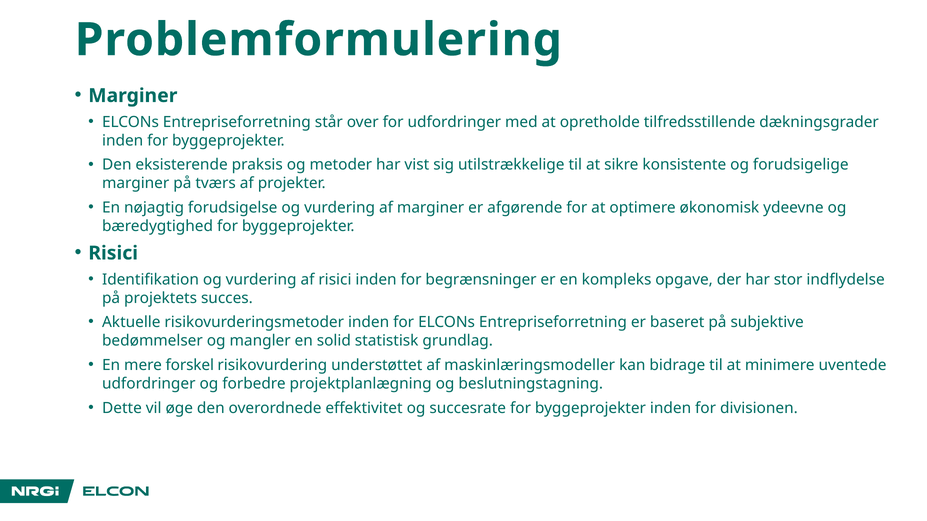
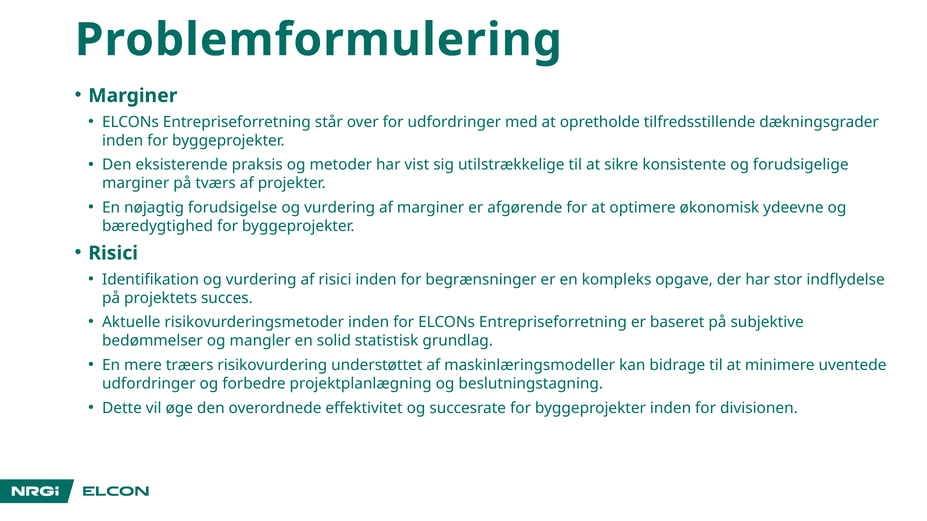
forskel: forskel -> træers (190, 365)
